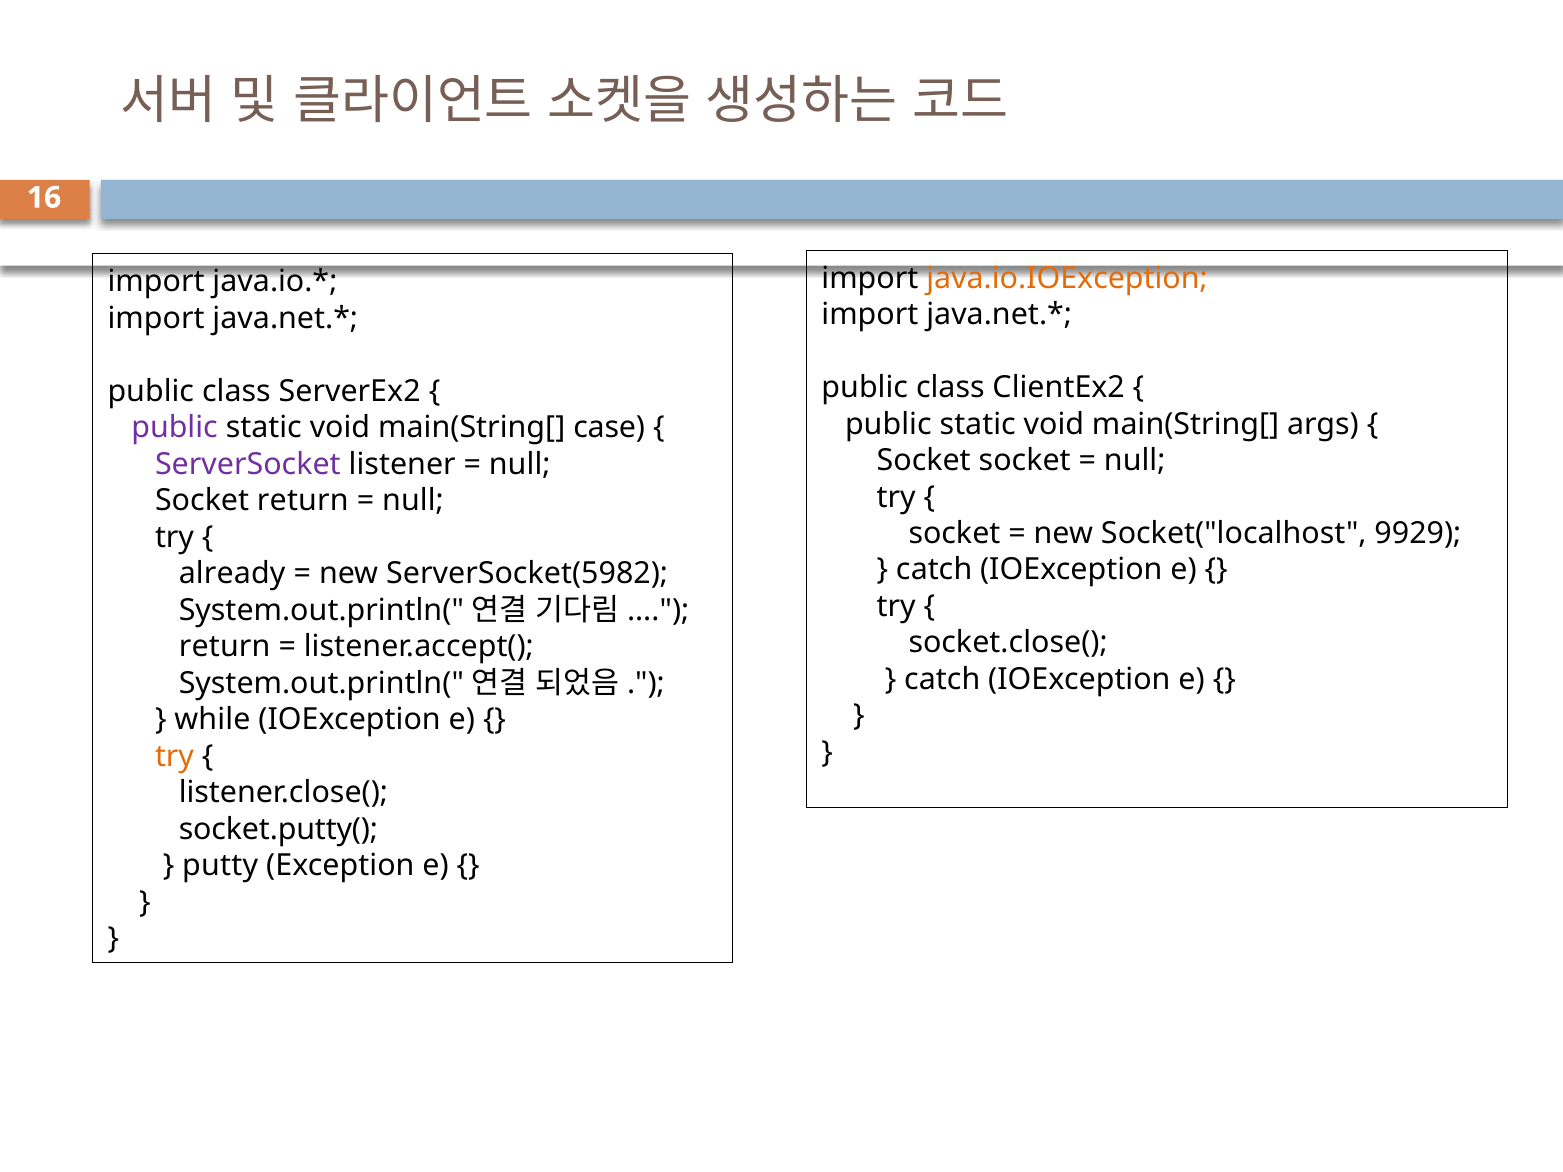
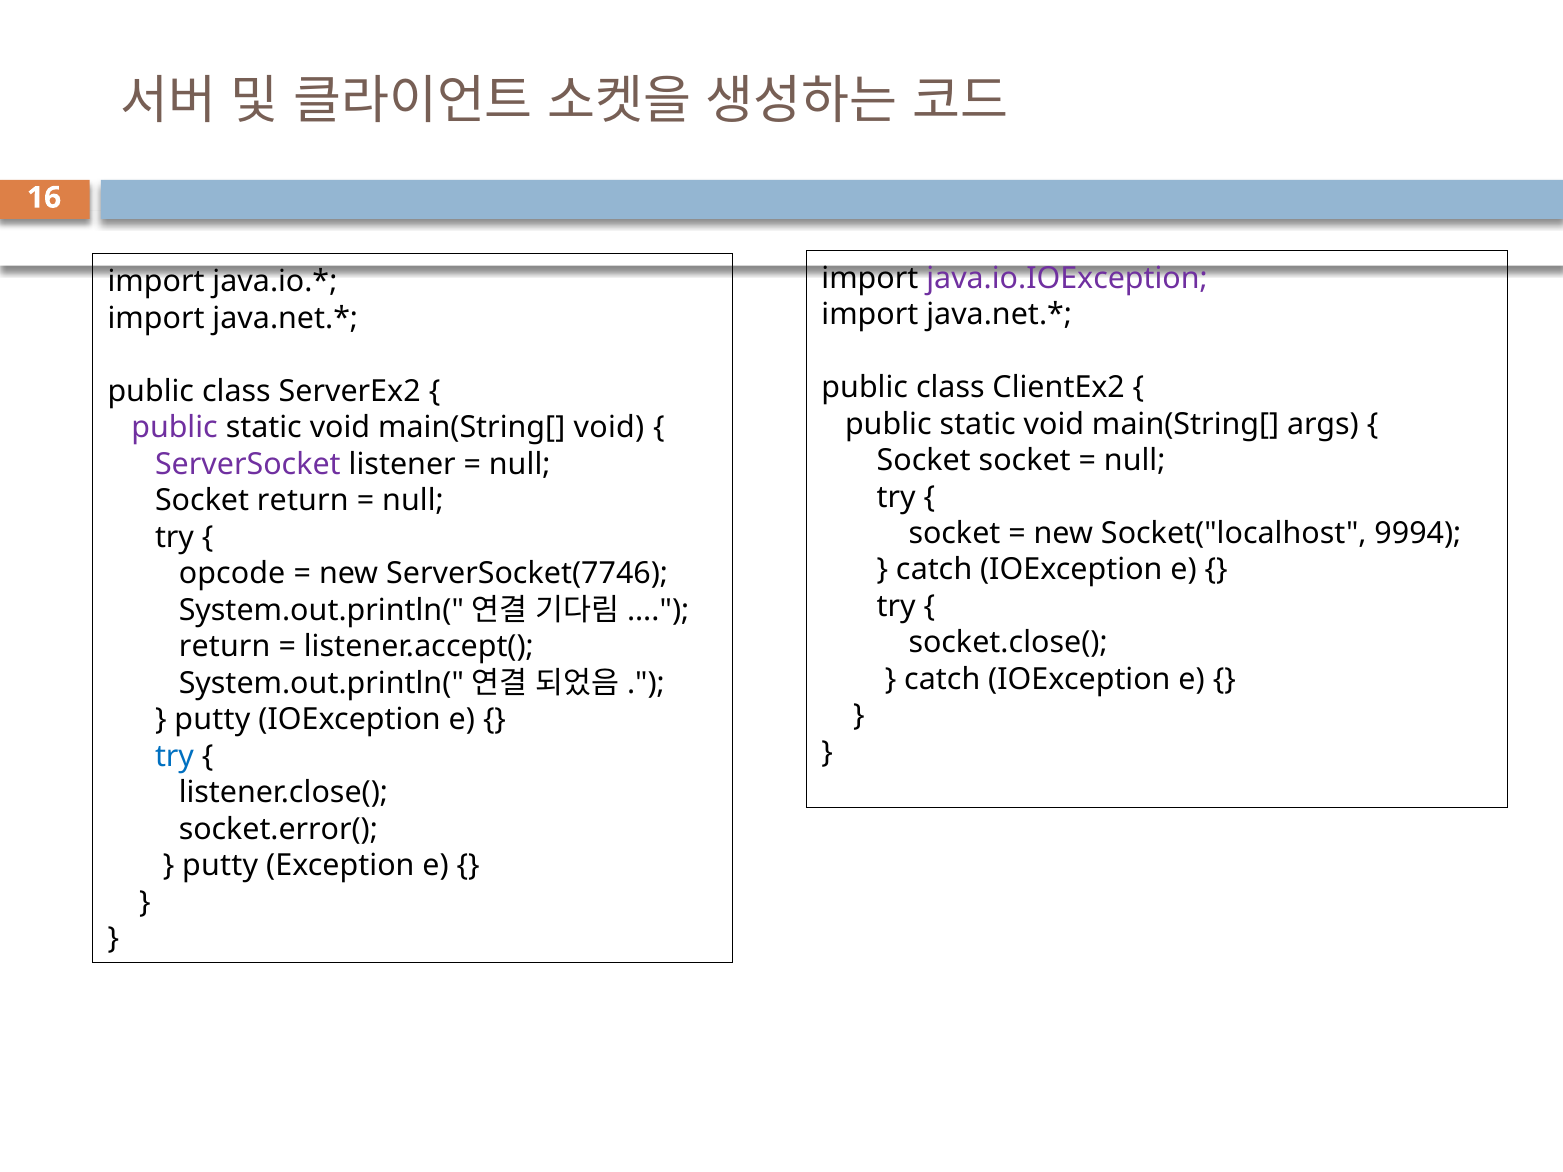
java.io.IOException colour: orange -> purple (1067, 278)
main(String[ case: case -> void (609, 428)
9929: 9929 -> 9994 (1418, 534)
already: already -> opcode (232, 574)
ServerSocket(5982: ServerSocket(5982 -> ServerSocket(7746 (527, 574)
while: while -> putty (212, 720)
try colour: orange -> blue (174, 756)
socket.putty(: socket.putty( -> socket.error( (278, 829)
